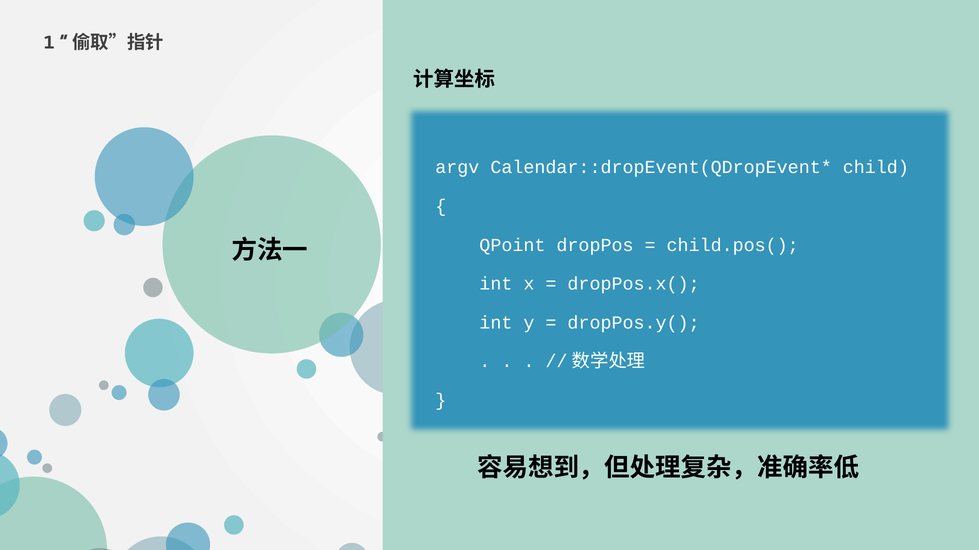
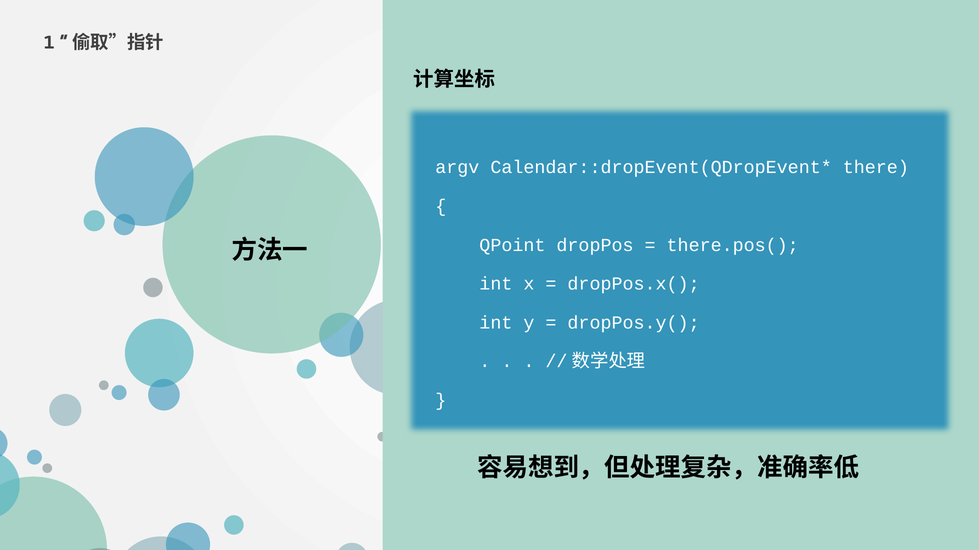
child: child -> there (876, 168)
child.pos(: child.pos( -> there.pos( (733, 245)
